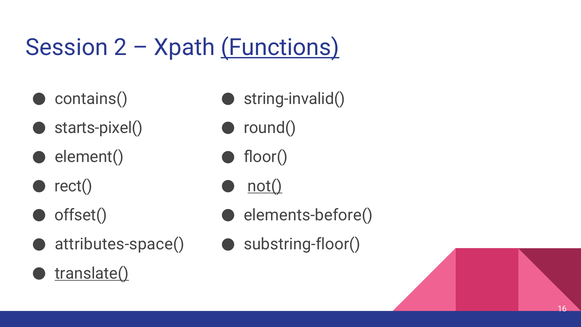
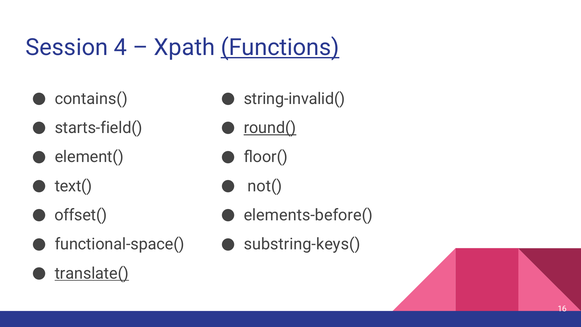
2: 2 -> 4 (120, 48)
starts-pixel(: starts-pixel( -> starts-field( (99, 128)
round( underline: none -> present (270, 128)
rect(: rect( -> text( (73, 186)
not( underline: present -> none (265, 186)
attributes-space(: attributes-space( -> functional-space( (120, 244)
substring-floor(: substring-floor( -> substring-keys( (302, 244)
